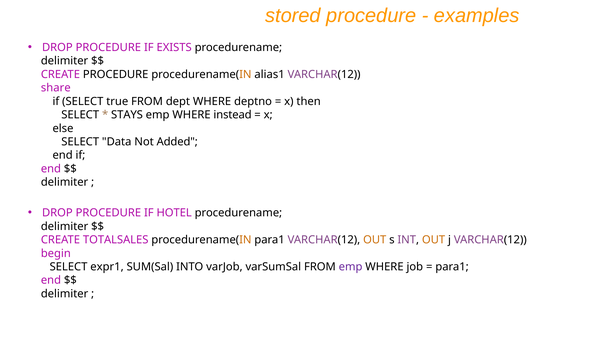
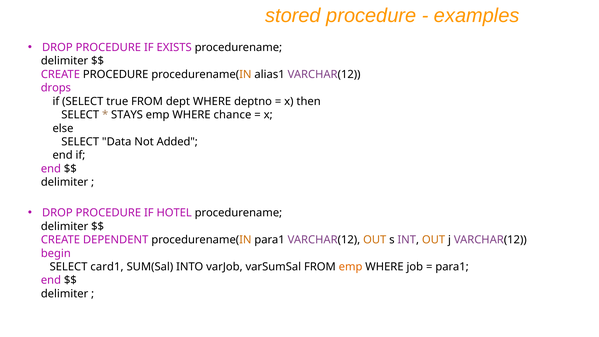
share: share -> drops (56, 88)
instead: instead -> chance (232, 115)
TOTALSALES: TOTALSALES -> DEPENDENT (116, 240)
expr1: expr1 -> card1 (107, 267)
emp colour: purple -> orange (351, 267)
